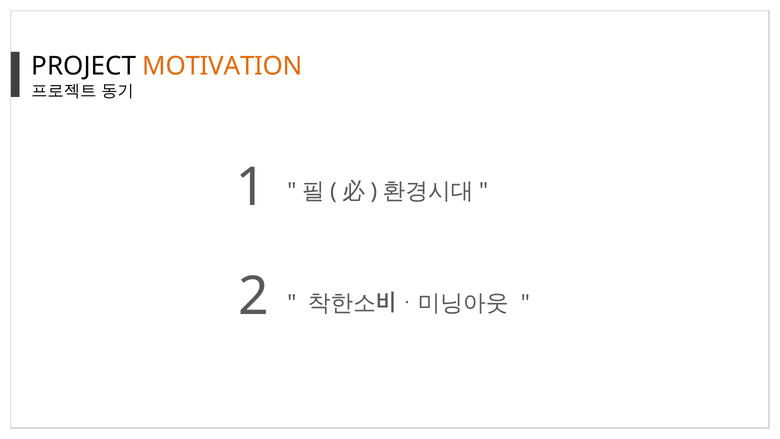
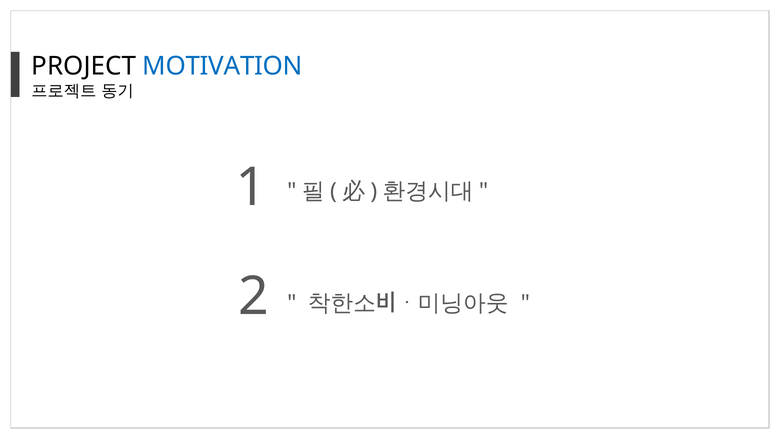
MOTIVATION colour: orange -> blue (222, 66)
